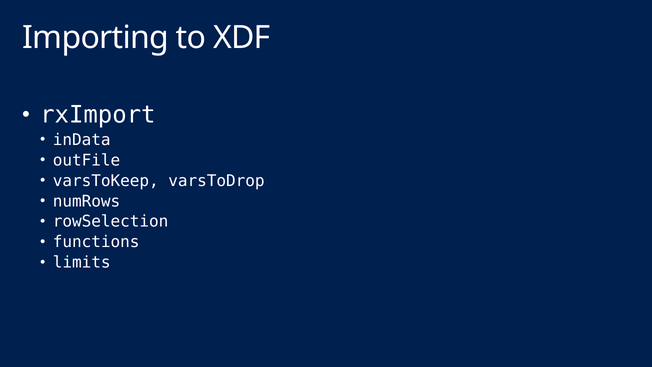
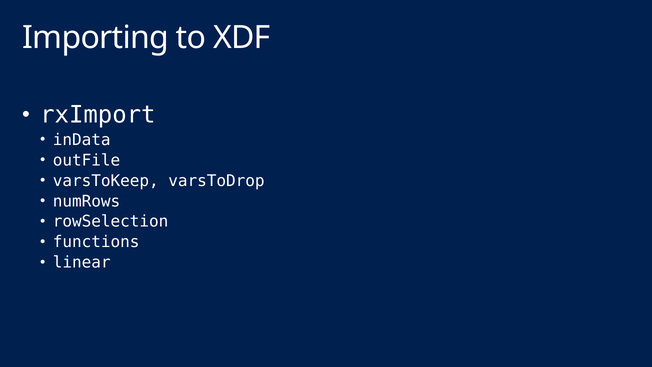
limits: limits -> linear (82, 262)
